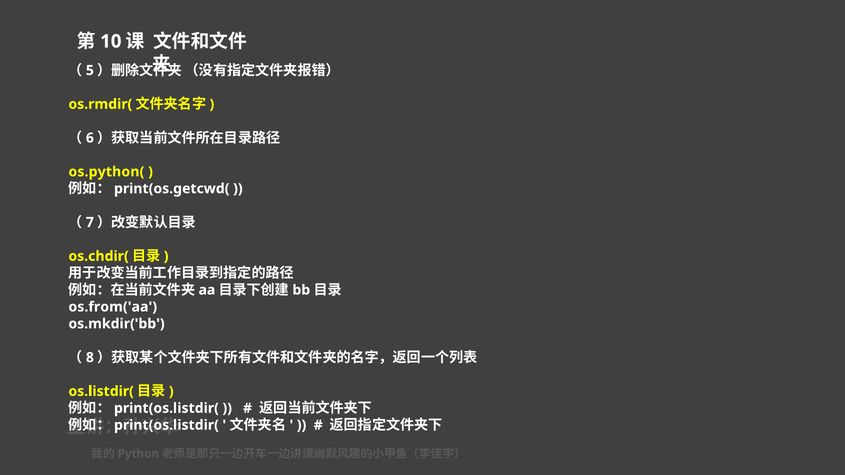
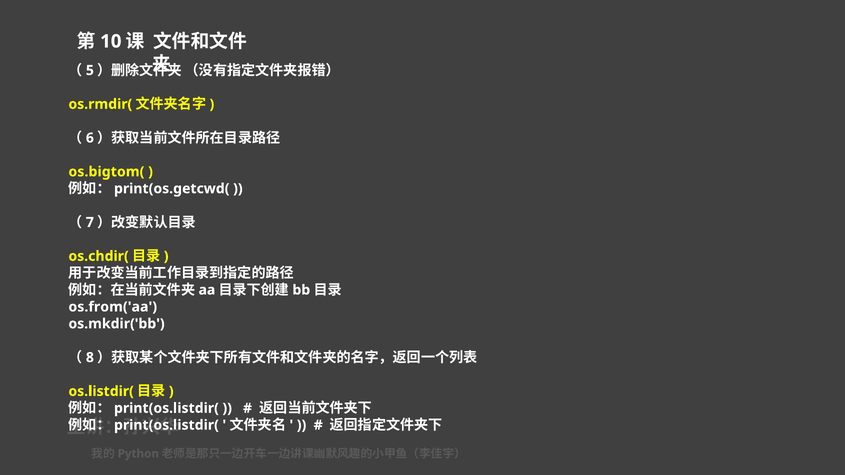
os.python(: os.python( -> os.bigtom( (106, 172)
